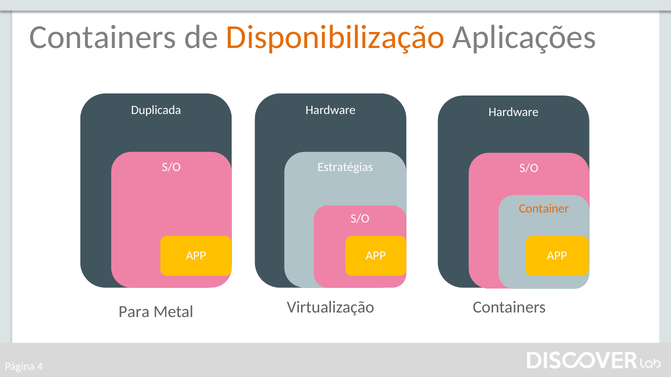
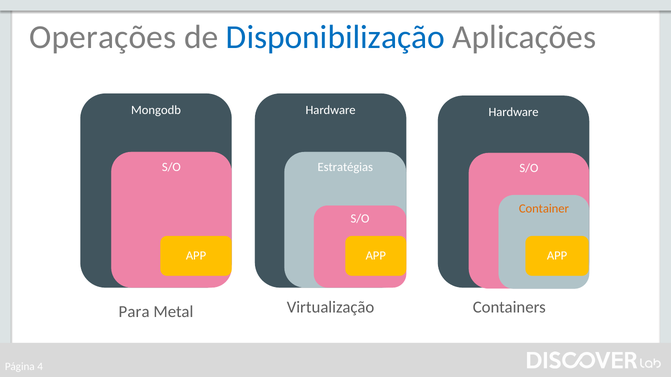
Containers: Containers -> Operações (103, 37)
Disponibilização colour: orange -> blue (335, 37)
Duplicada: Duplicada -> Mongodb (156, 110)
